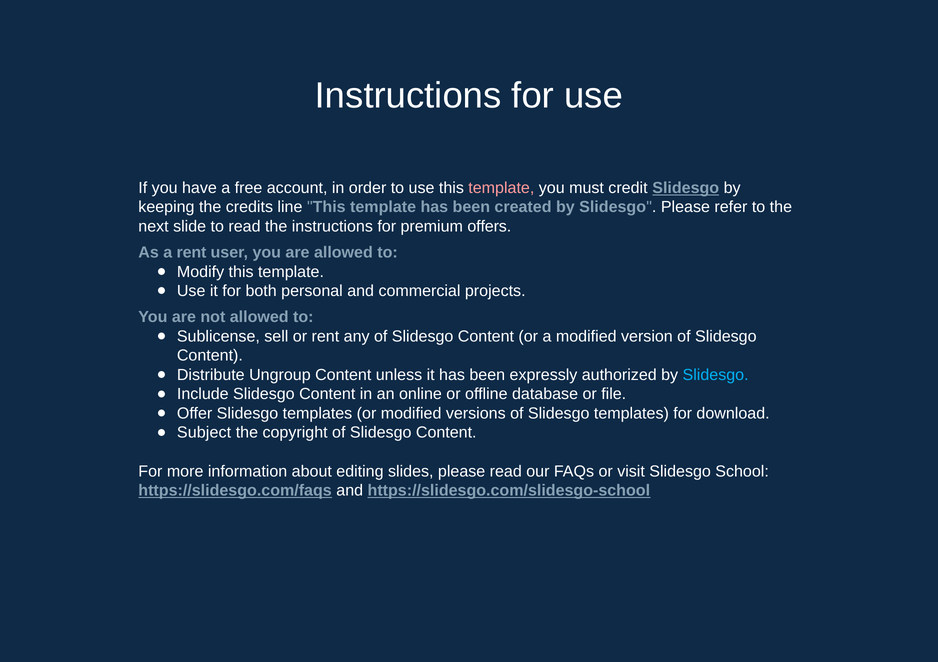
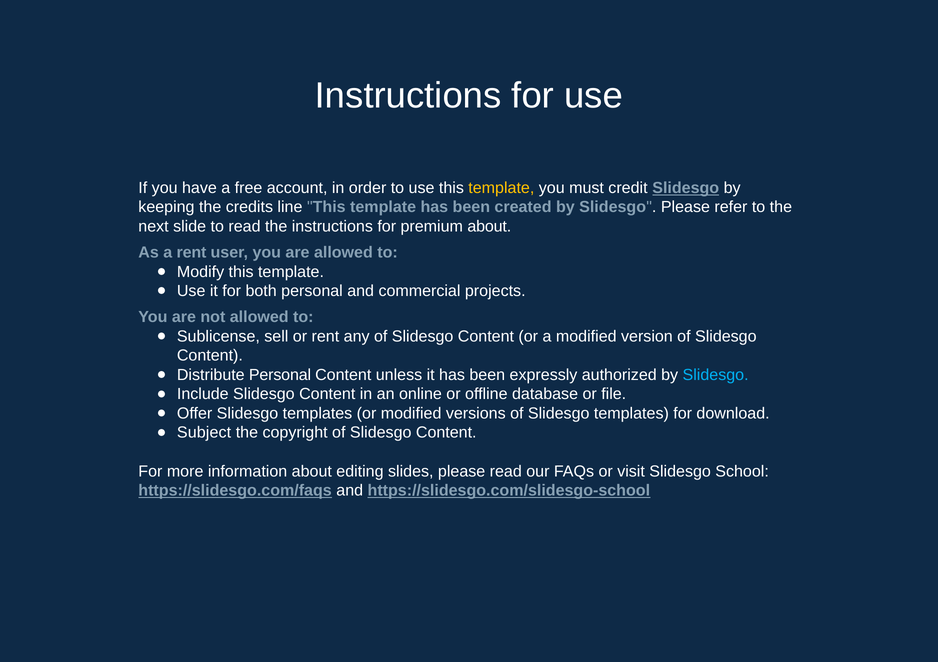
template colour: pink -> yellow (501, 188)
premium offers: offers -> about (489, 227)
Distribute Ungroup: Ungroup -> Personal (280, 375)
